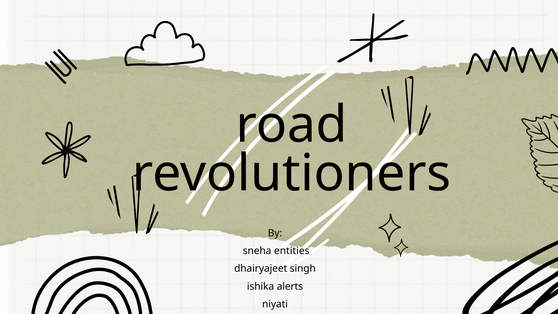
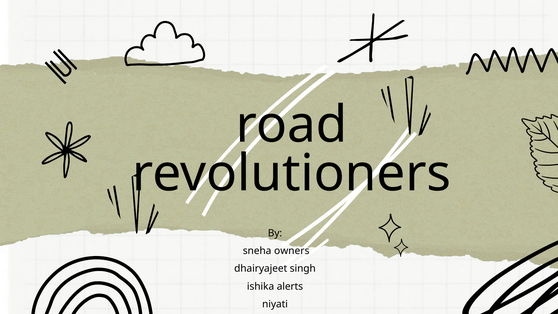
entities: entities -> owners (292, 251)
